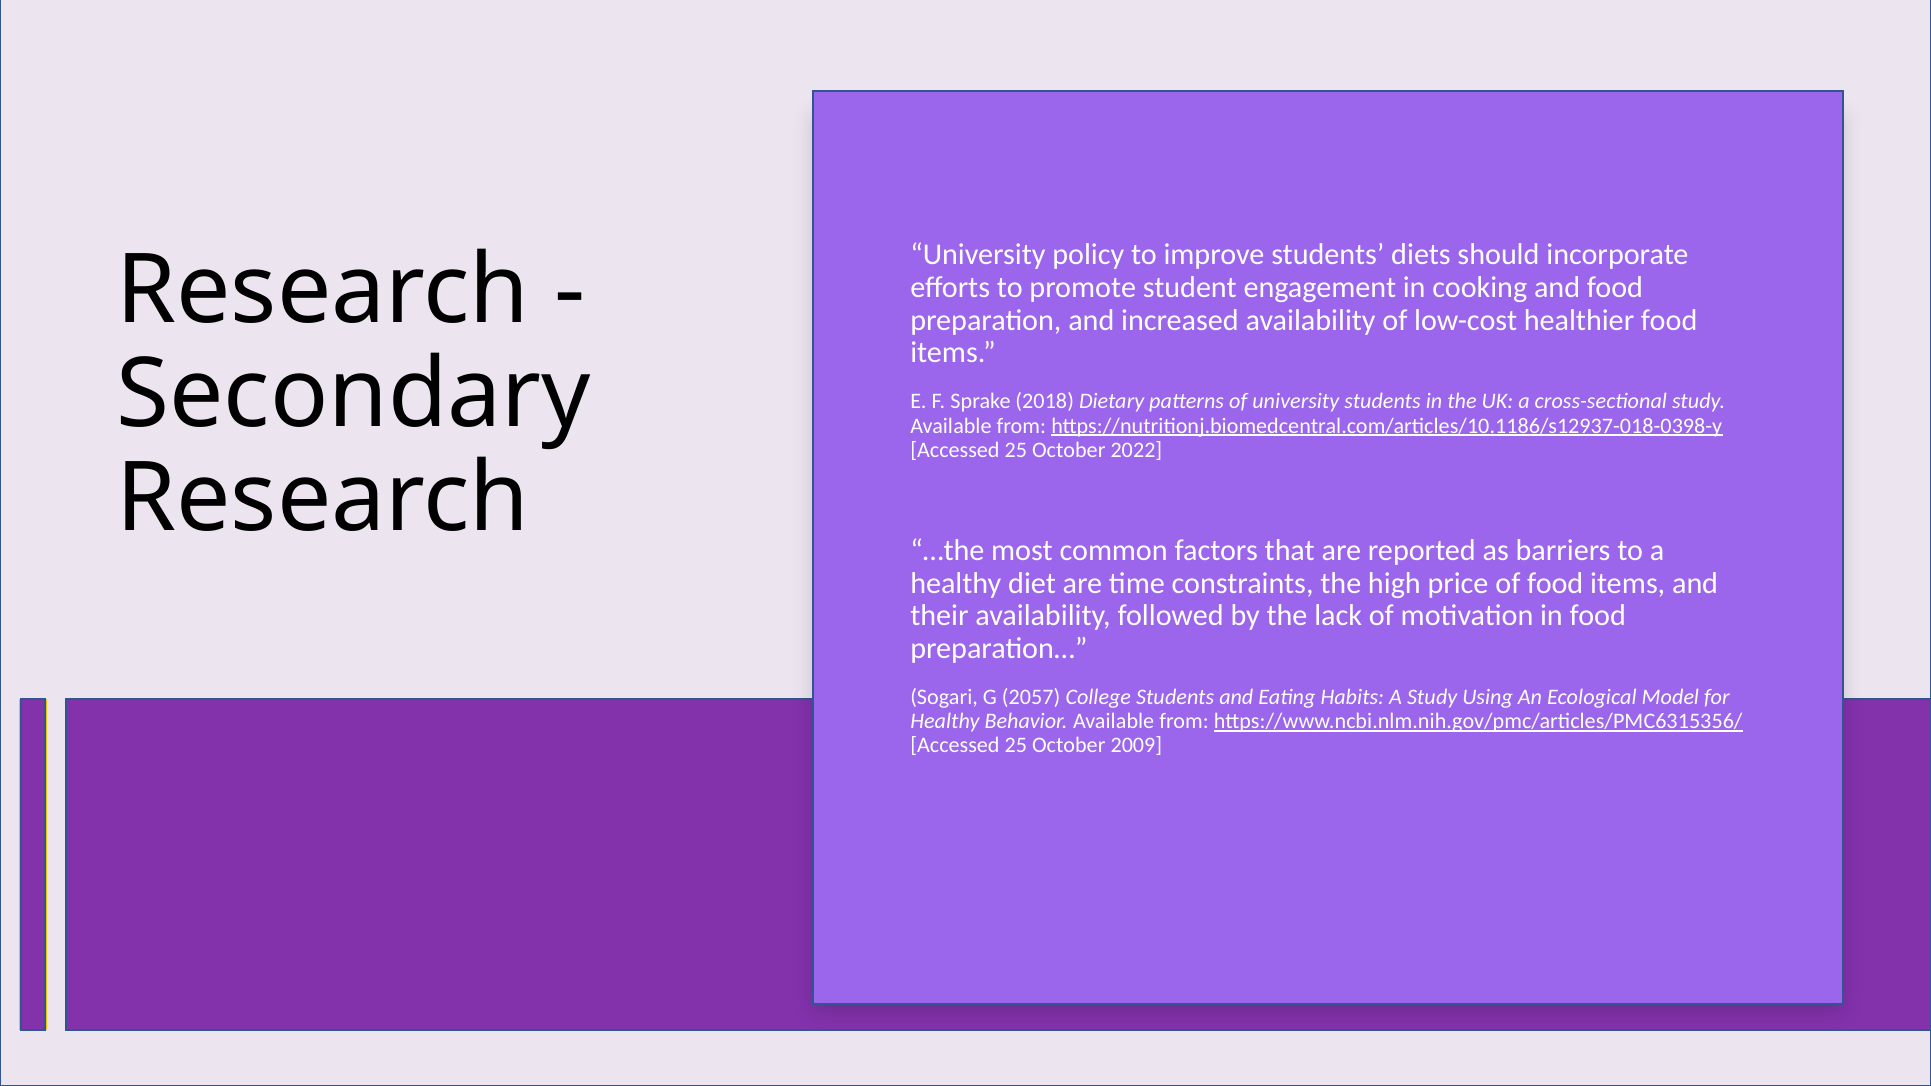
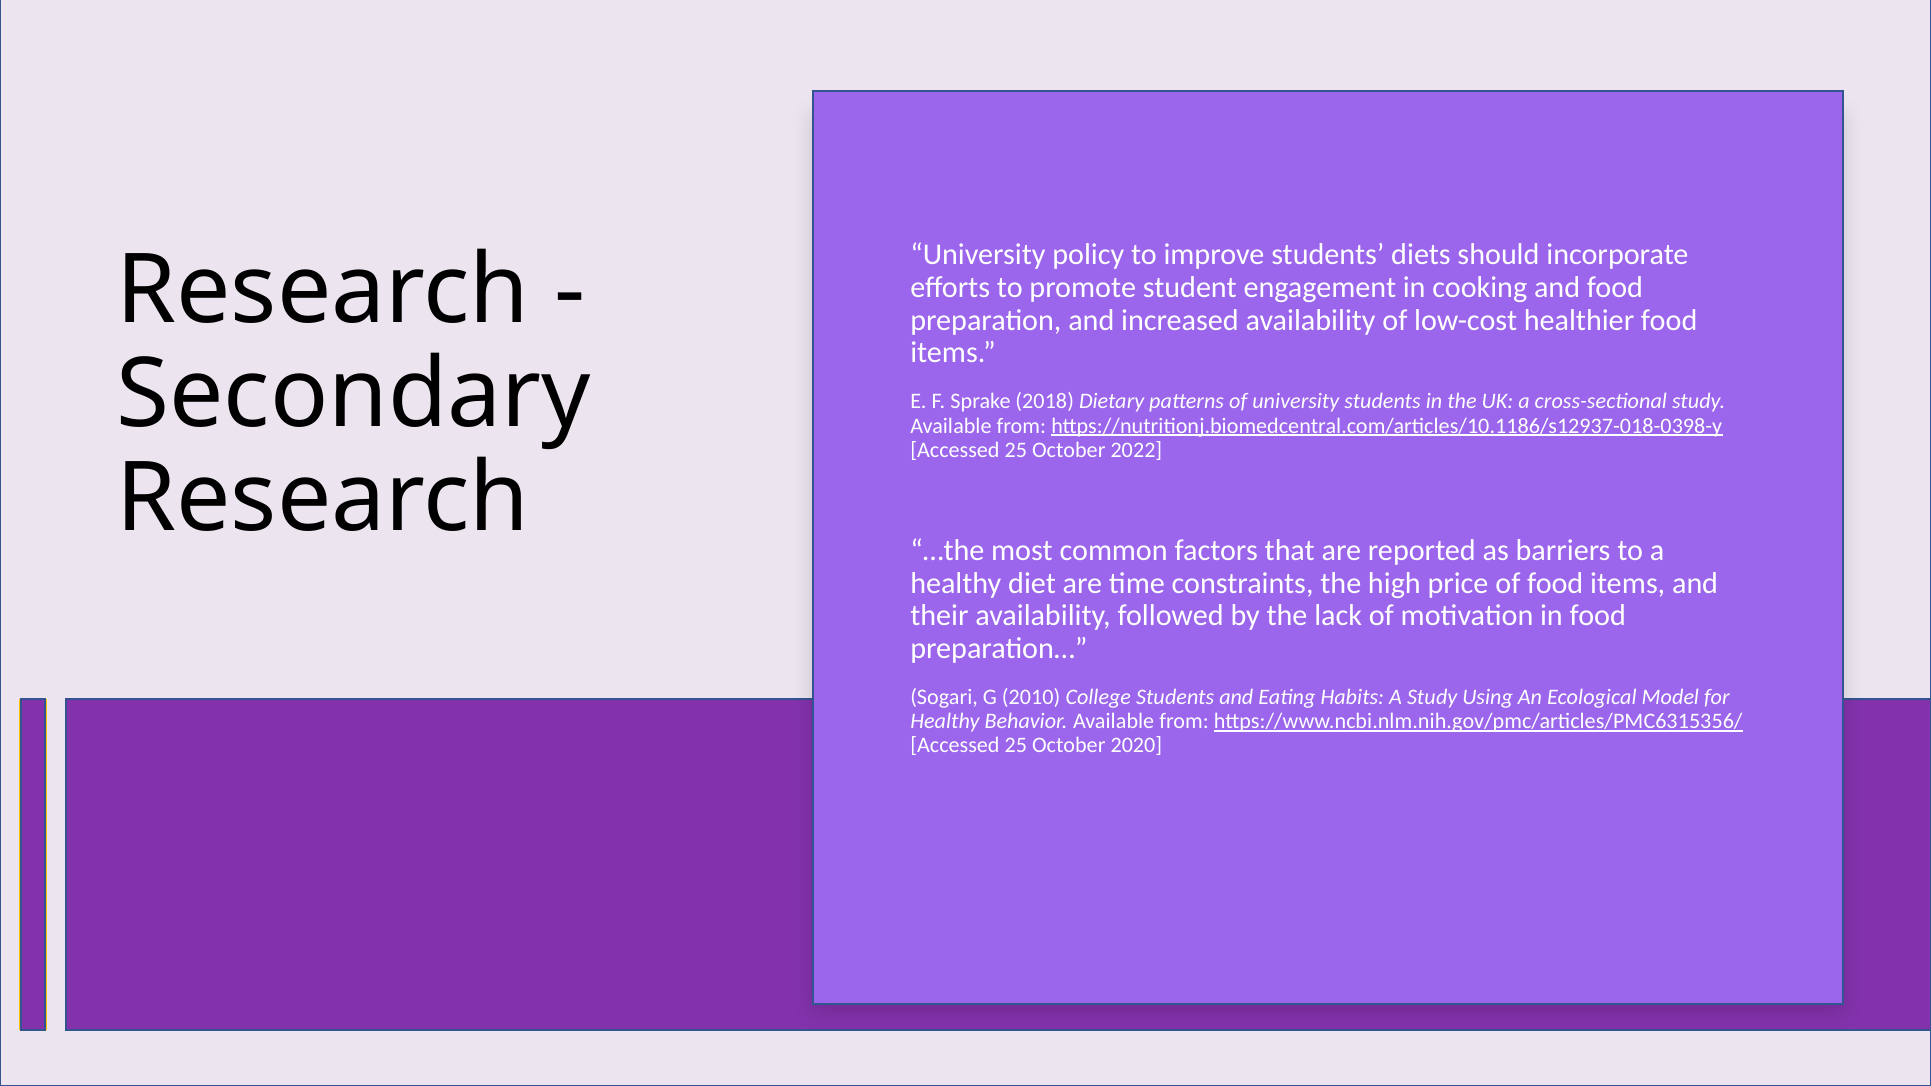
2057: 2057 -> 2010 (1031, 697)
2009: 2009 -> 2020 (1136, 746)
